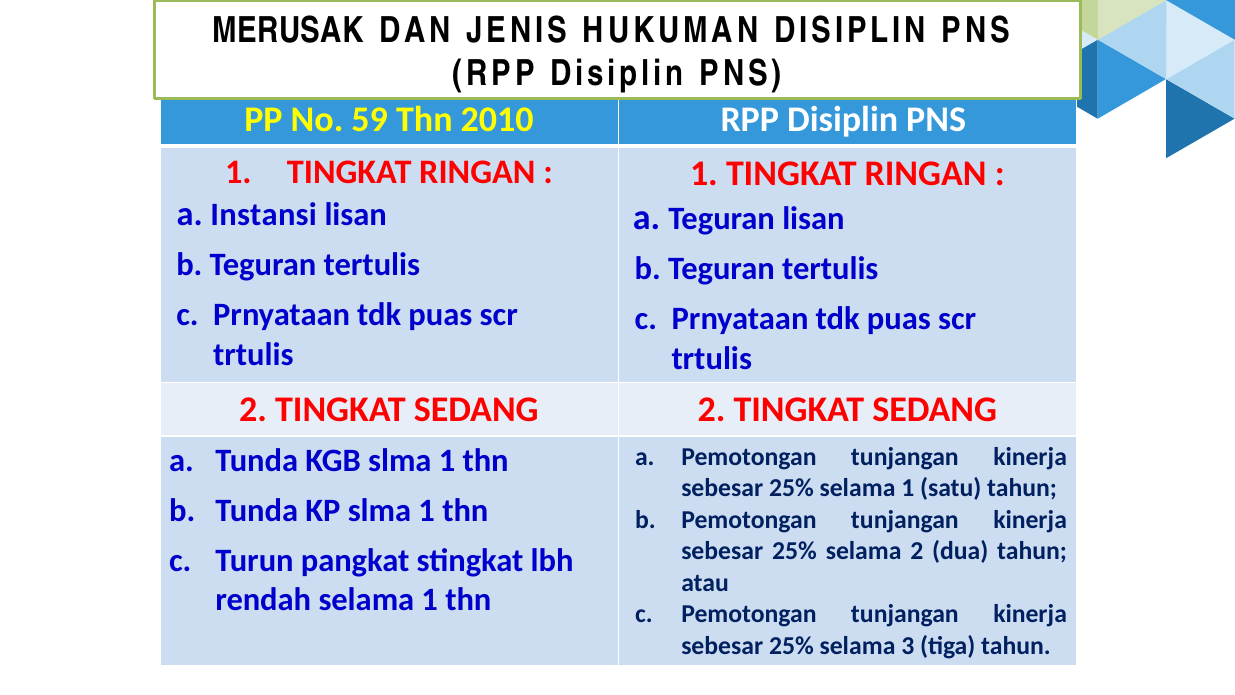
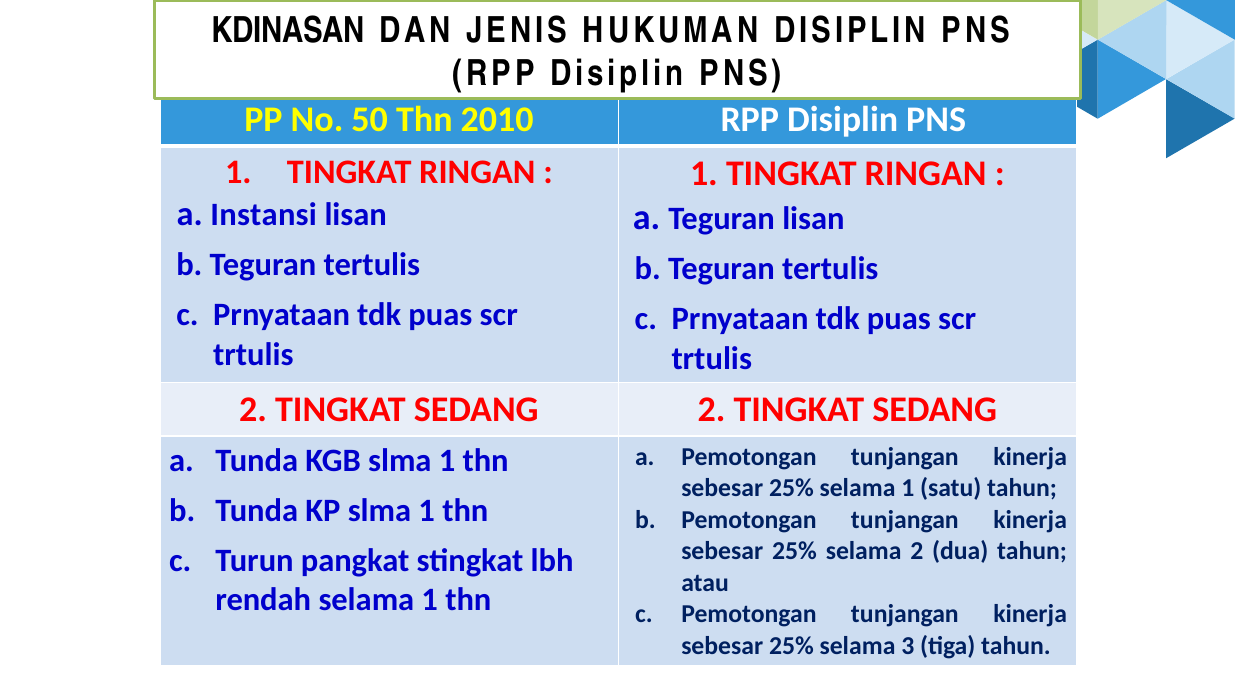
MERUSAK: MERUSAK -> KDINASAN (288, 30)
59: 59 -> 50 (370, 120)
